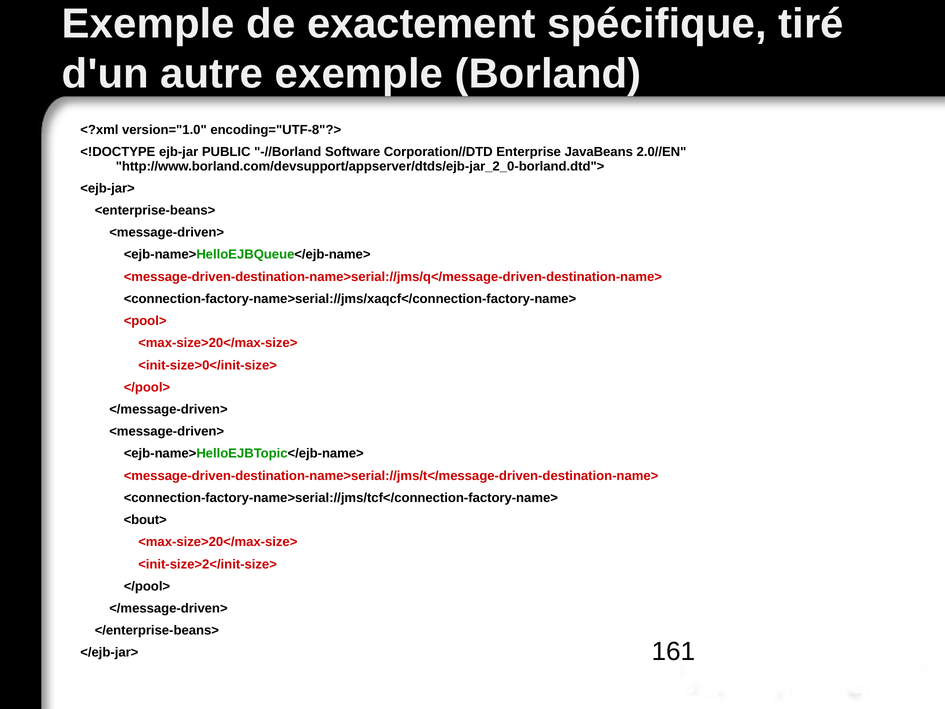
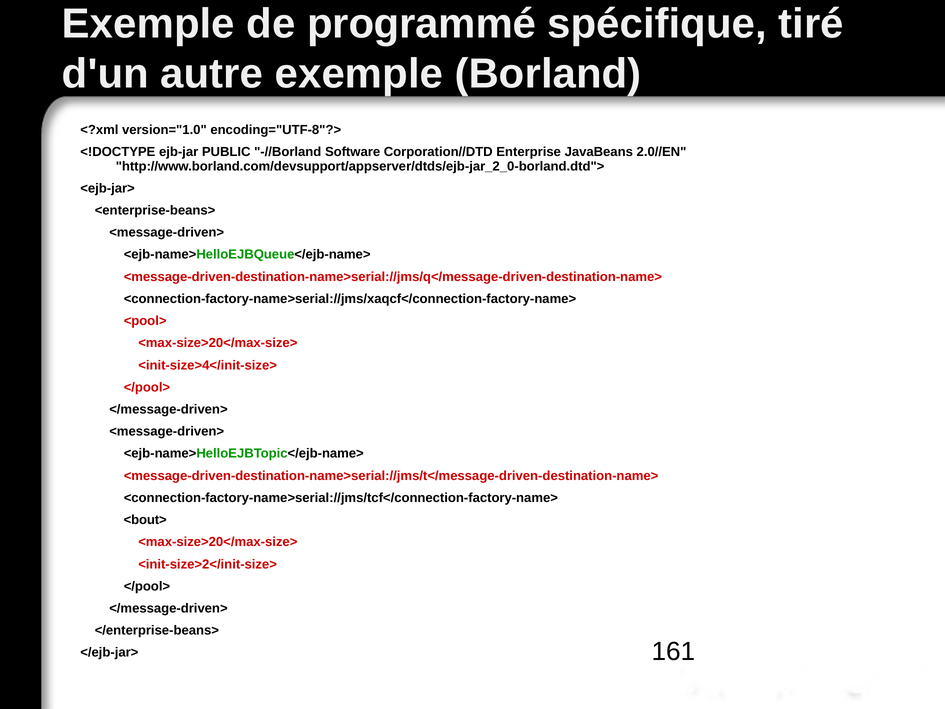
exactement: exactement -> programmé (422, 24)
<init-size>0</init-size>: <init-size>0</init-size> -> <init-size>4</init-size> (208, 365)
